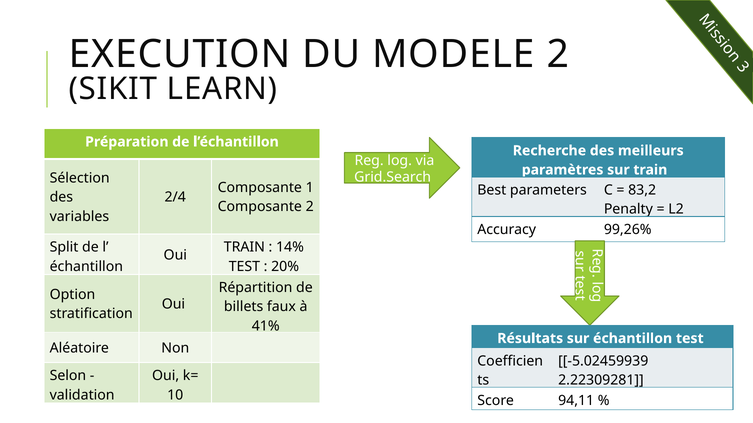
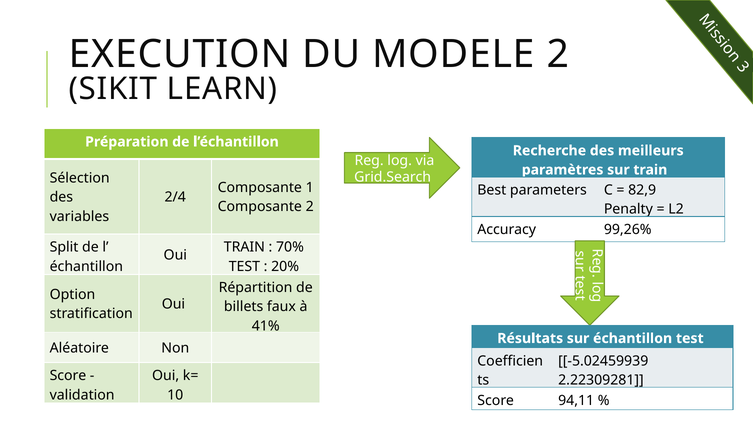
83,2: 83,2 -> 82,9 (642, 190)
14%: 14% -> 70% (290, 247)
Selon: Selon -> Score (68, 376)
